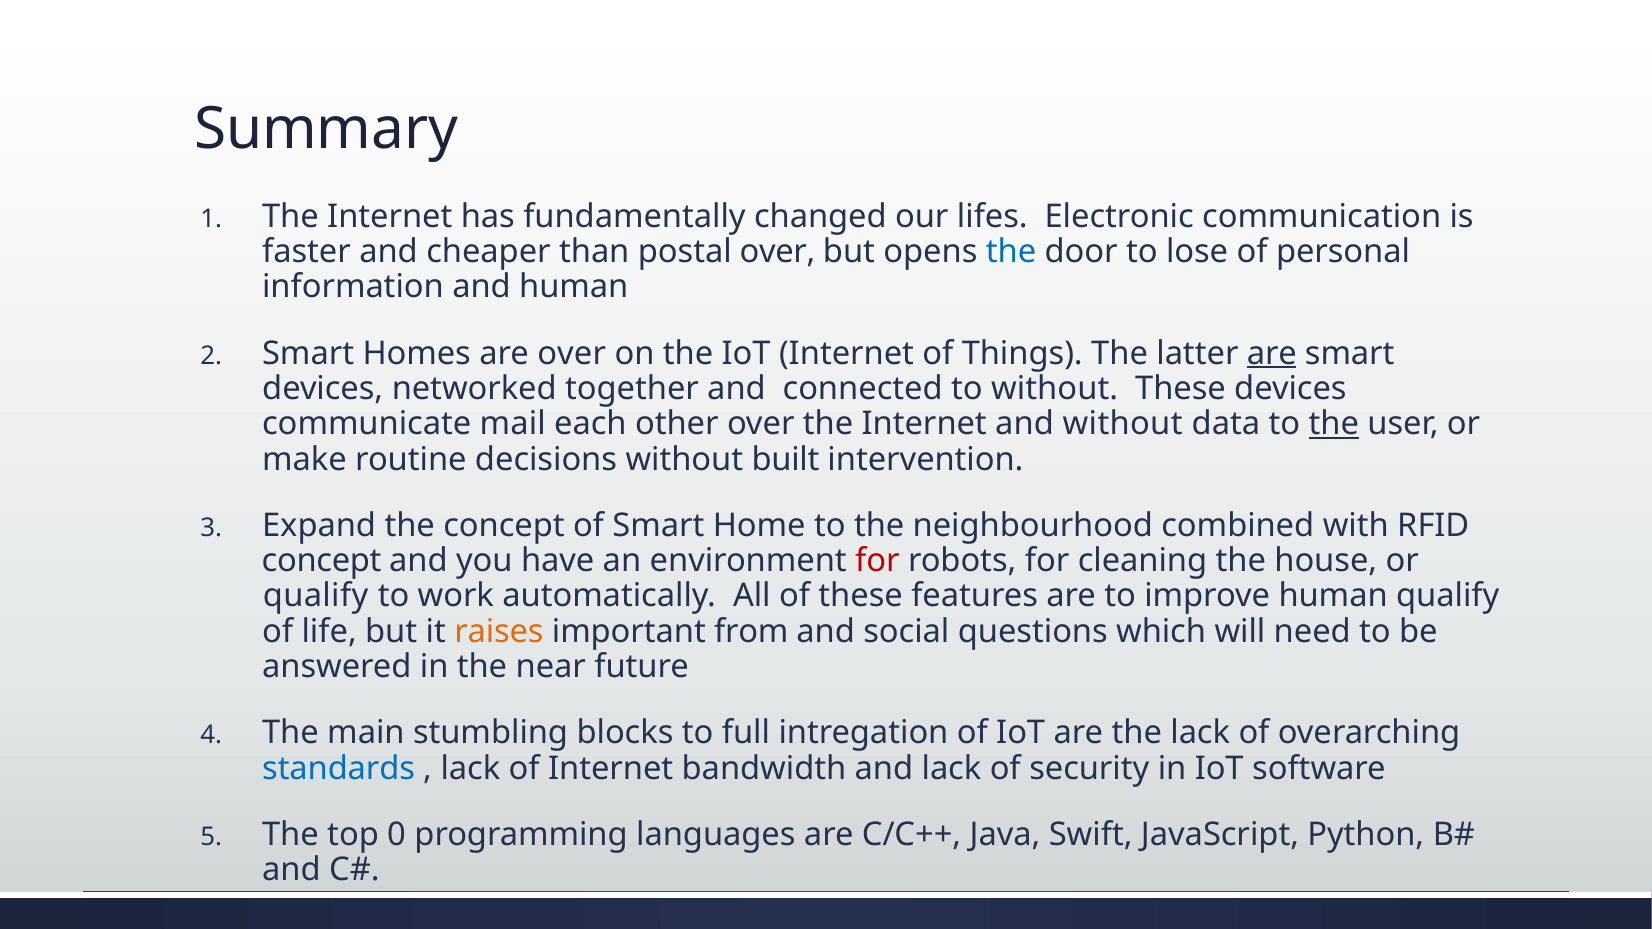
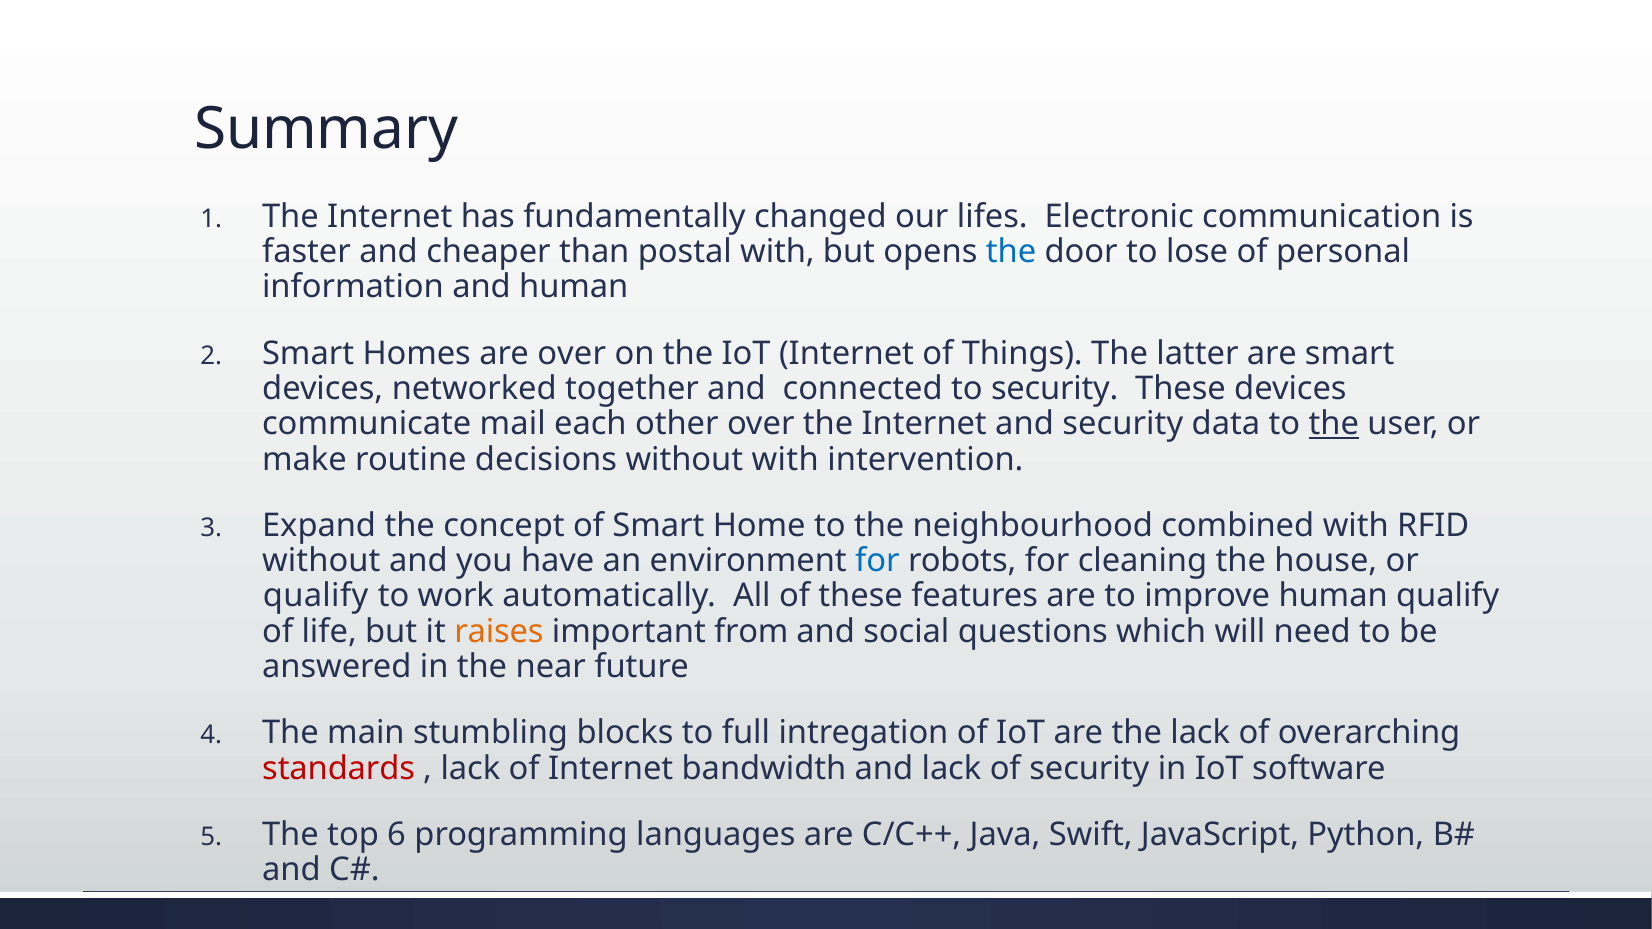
postal over: over -> with (777, 252)
are underline: present -> none (1272, 353)
to without: without -> security (1055, 389)
and without: without -> security (1123, 424)
without built: built -> with (785, 459)
concept: concept -> without (321, 561)
for colour: red -> blue (877, 561)
standards colour: blue -> red (339, 769)
0: 0 -> 6 (397, 835)
